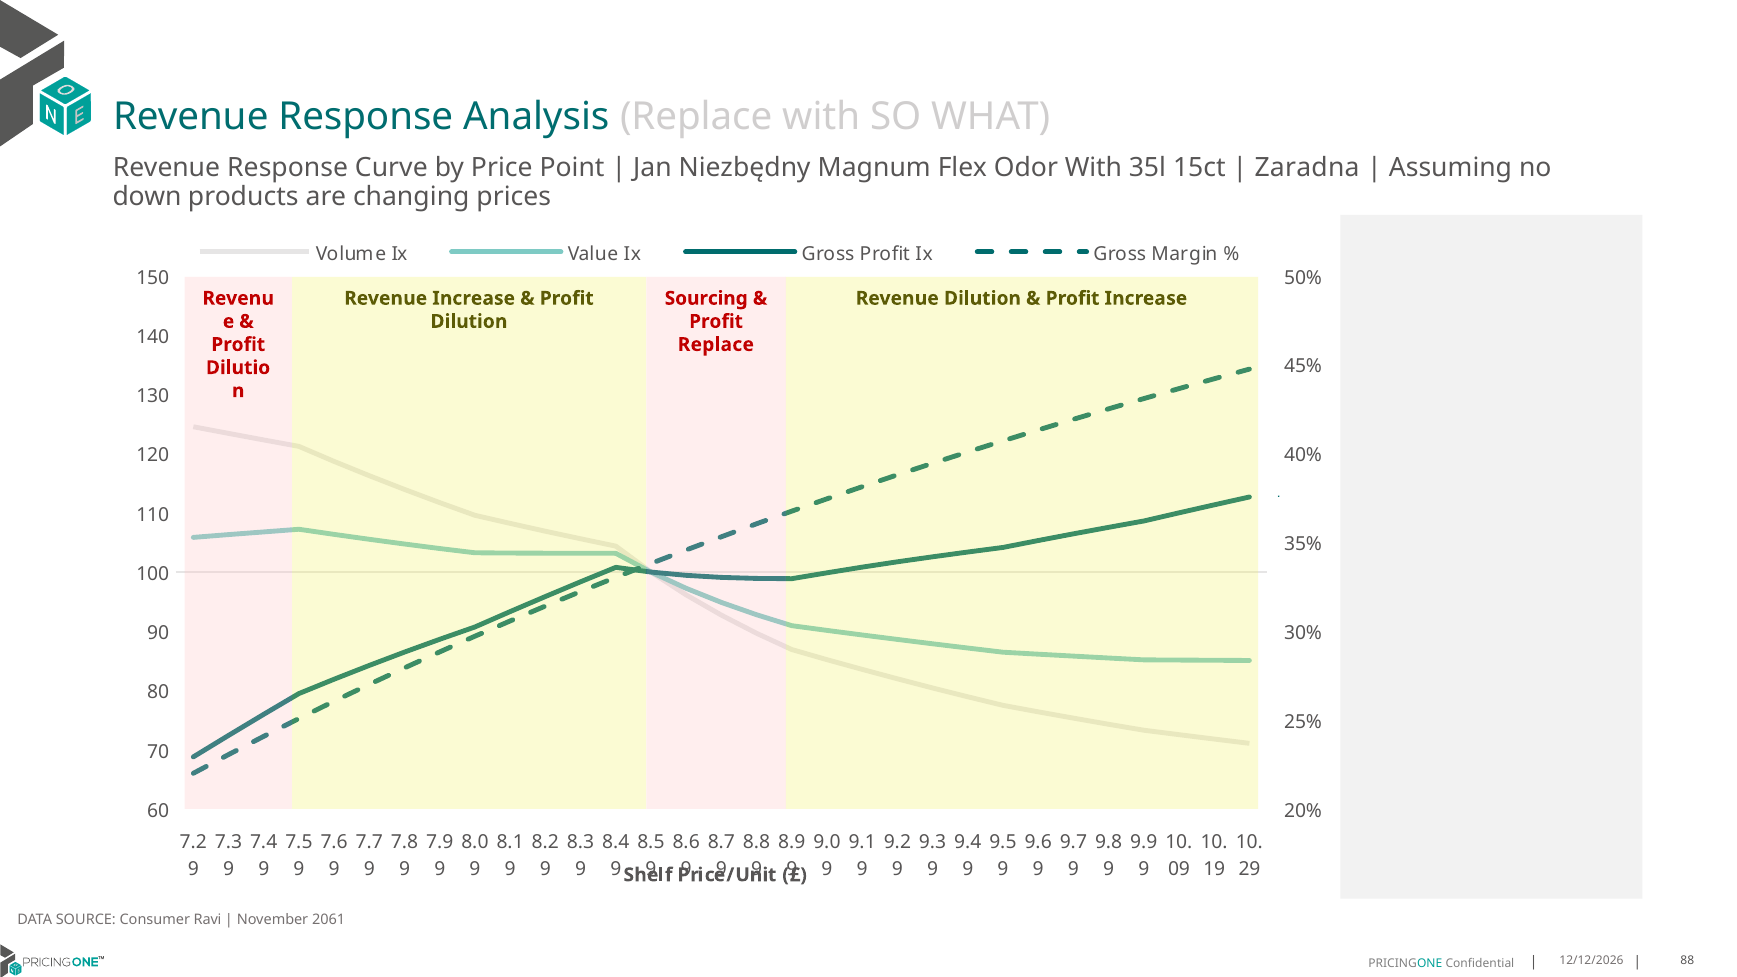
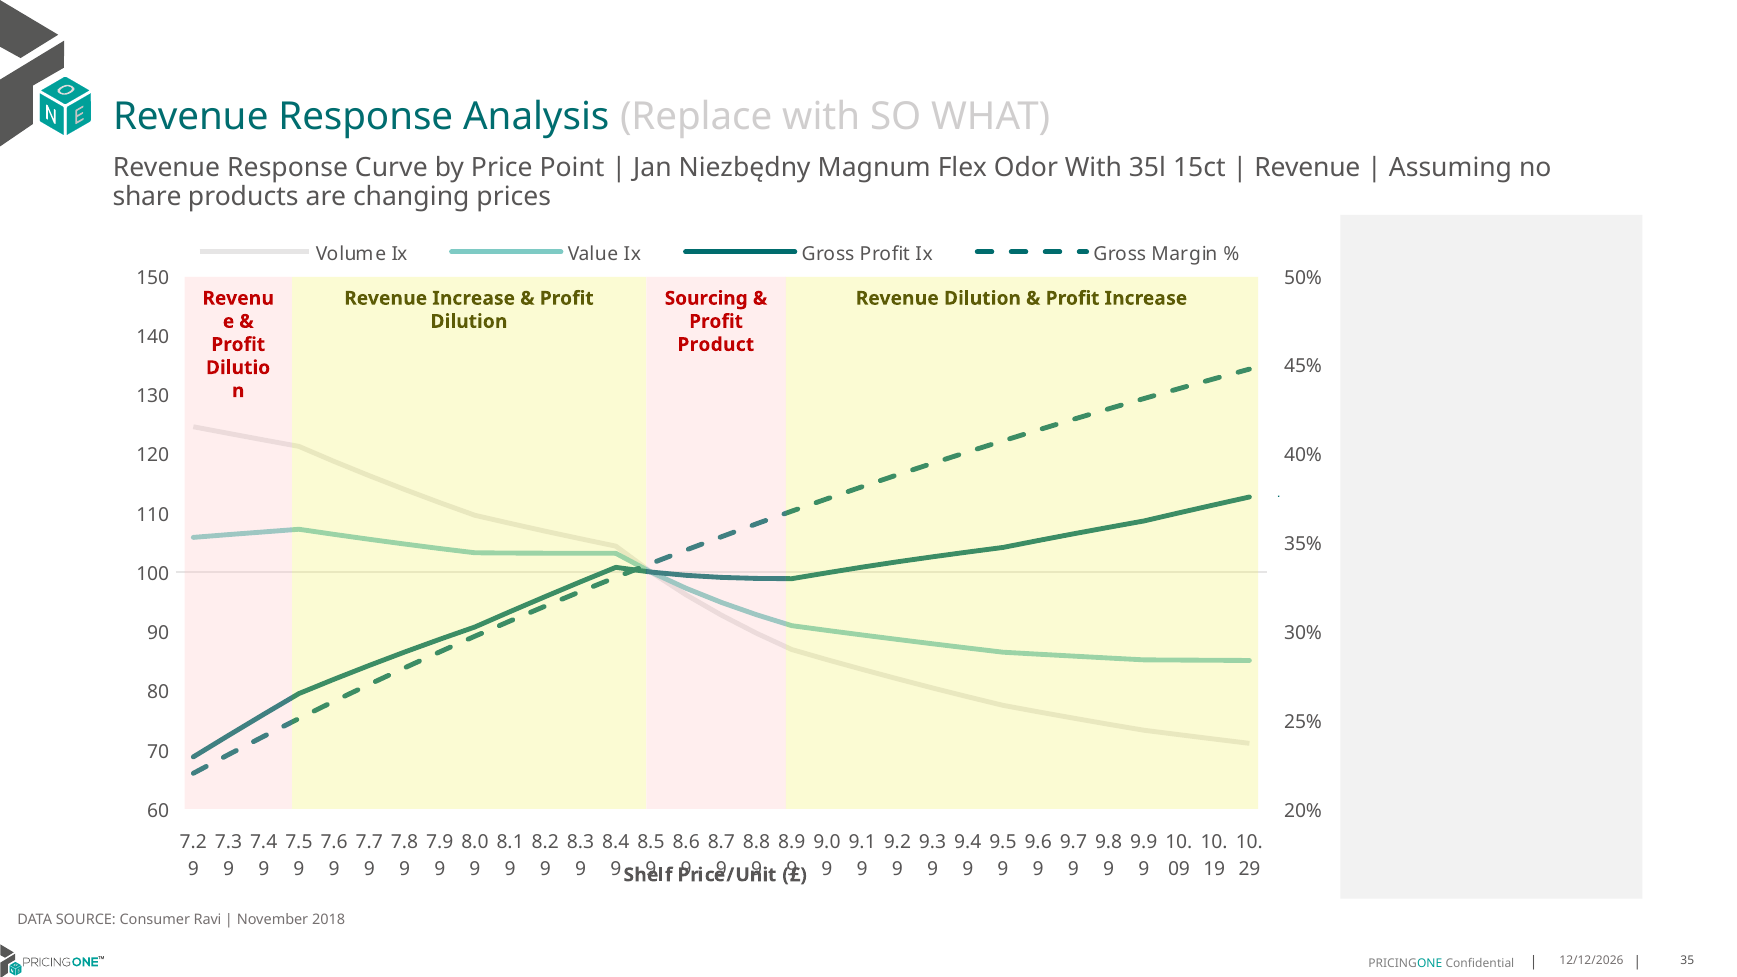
Zaradna: Zaradna -> Revenue (1307, 168)
down: down -> share (147, 197)
Replace: Replace -> Product (716, 345)
2061: 2061 -> 2018 (329, 920)
88: 88 -> 35 (1687, 961)
